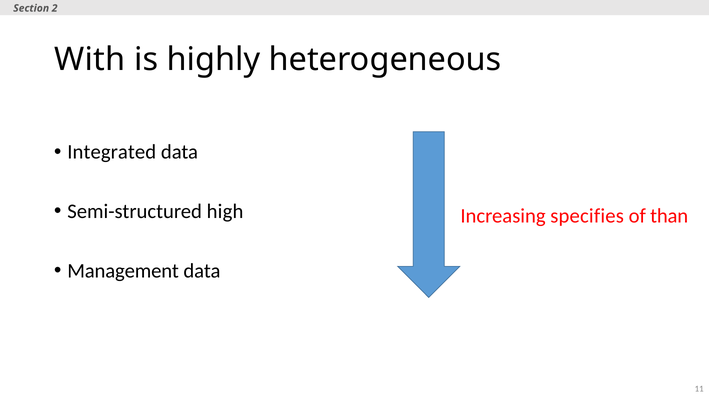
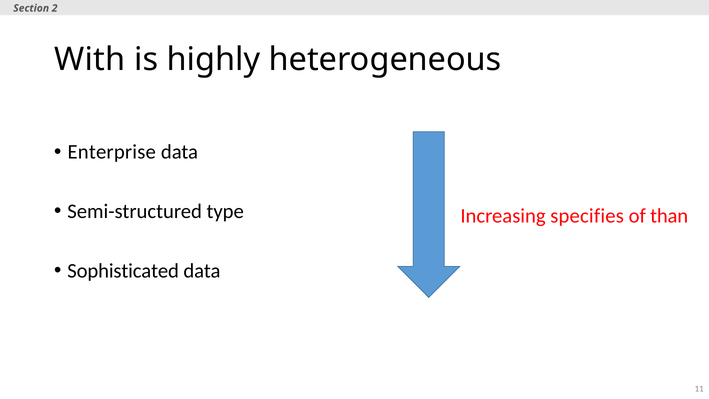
Integrated: Integrated -> Enterprise (112, 152)
high: high -> type (225, 211)
Management: Management -> Sophisticated (123, 271)
